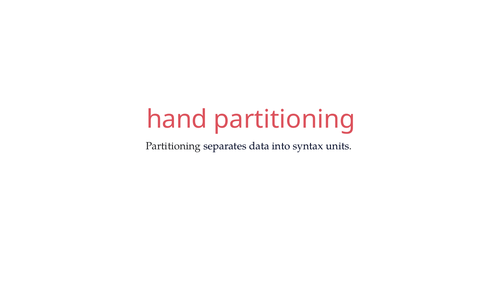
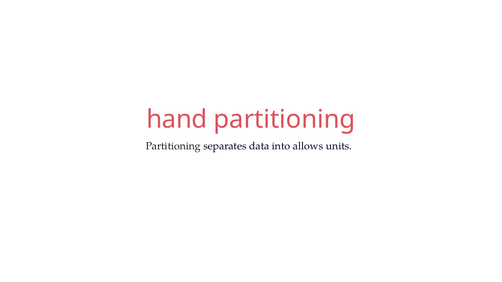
syntax: syntax -> allows (308, 146)
